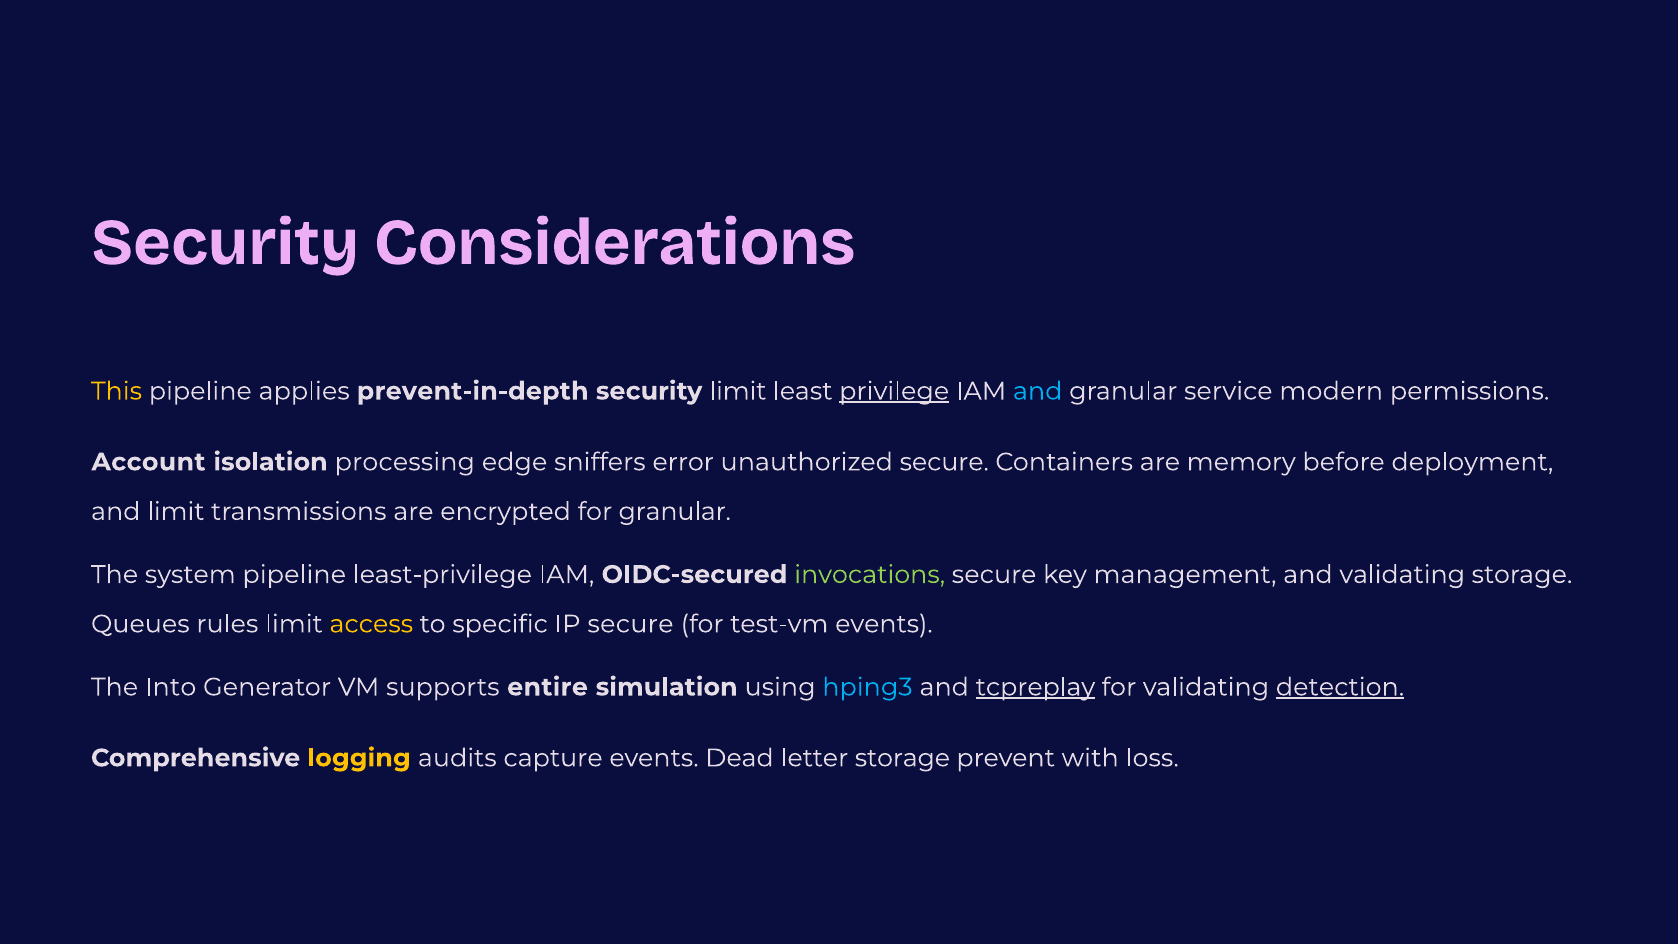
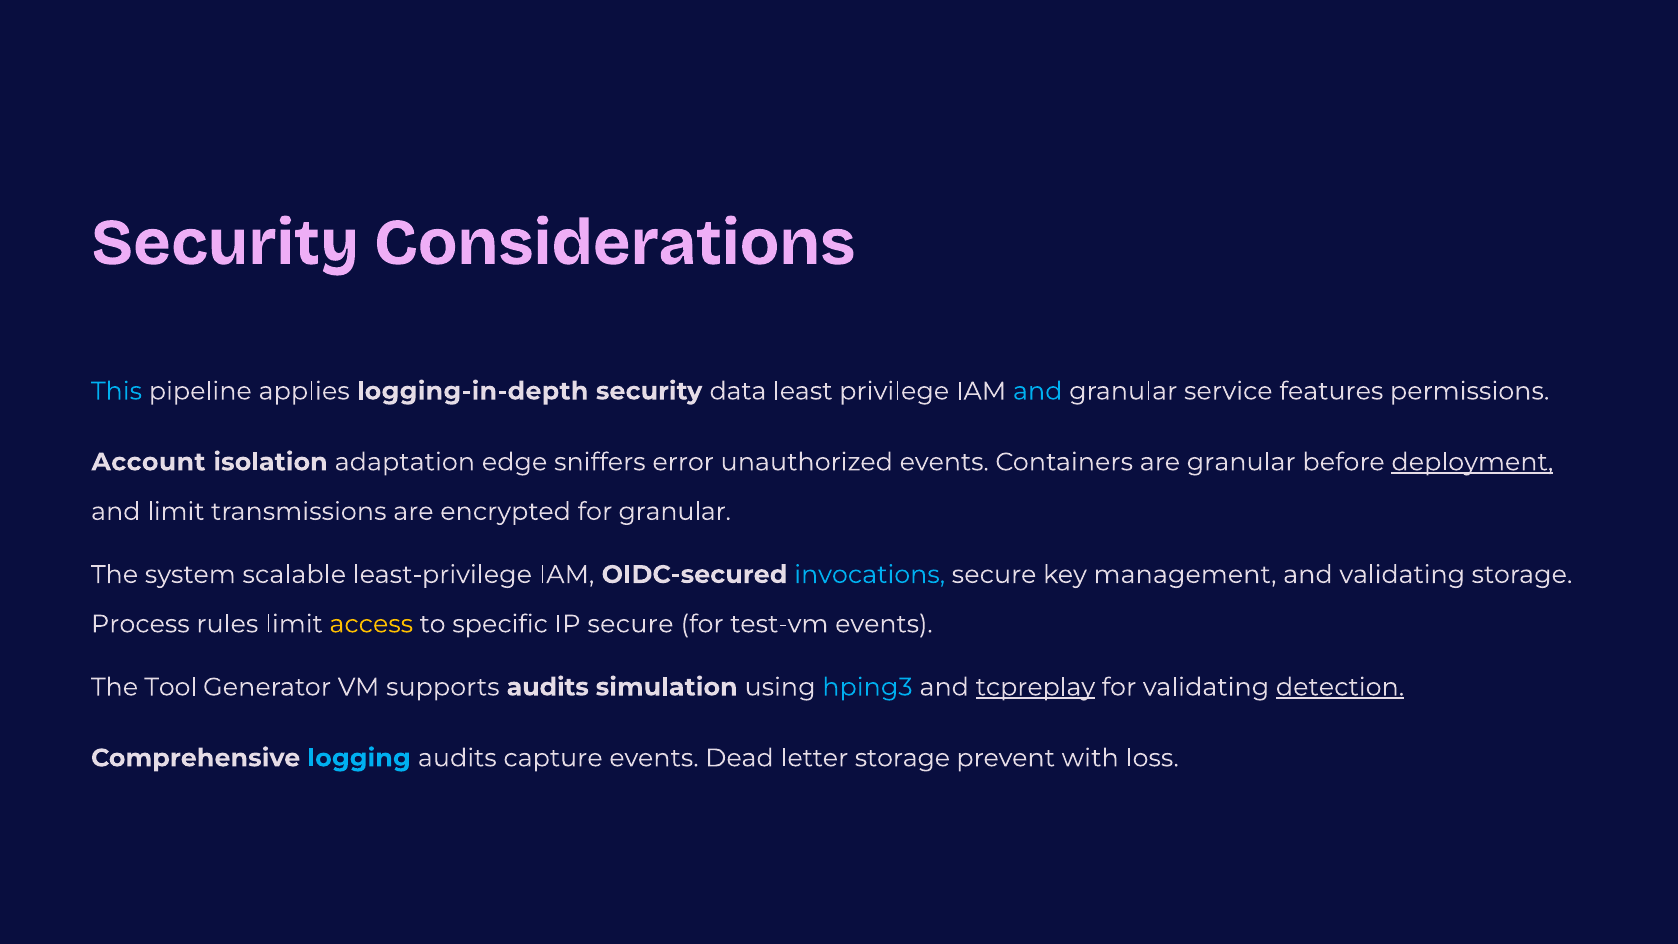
This colour: yellow -> light blue (117, 391)
prevent-in-depth: prevent-in-depth -> logging-in-depth (473, 391)
security limit: limit -> data (738, 391)
privilege underline: present -> none (894, 391)
modern: modern -> features (1331, 391)
processing: processing -> adaptation (405, 462)
unauthorized secure: secure -> events (944, 462)
are memory: memory -> granular (1241, 462)
deployment underline: none -> present (1472, 462)
system pipeline: pipeline -> scalable (294, 575)
invocations colour: light green -> light blue (870, 575)
Queues: Queues -> Process (140, 624)
Into: Into -> Tool (171, 687)
supports entire: entire -> audits (548, 687)
logging colour: yellow -> light blue (359, 758)
